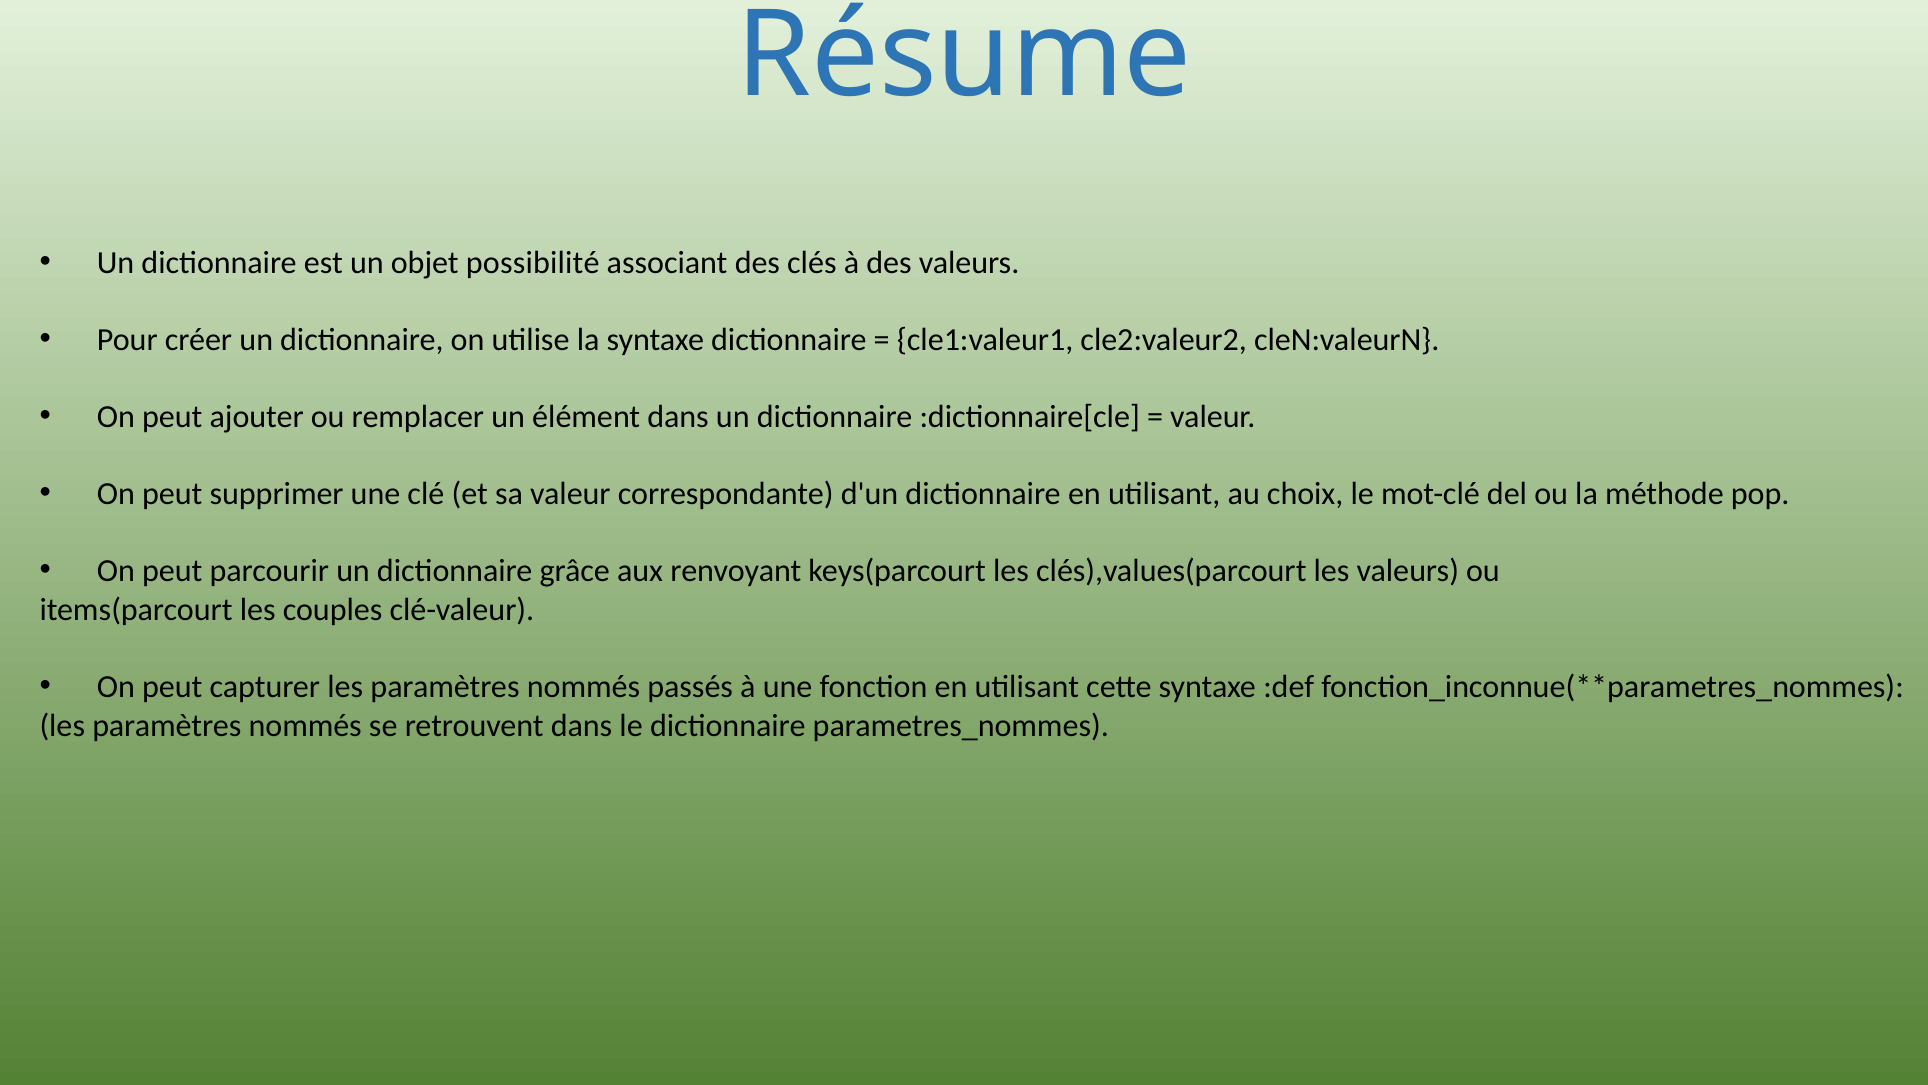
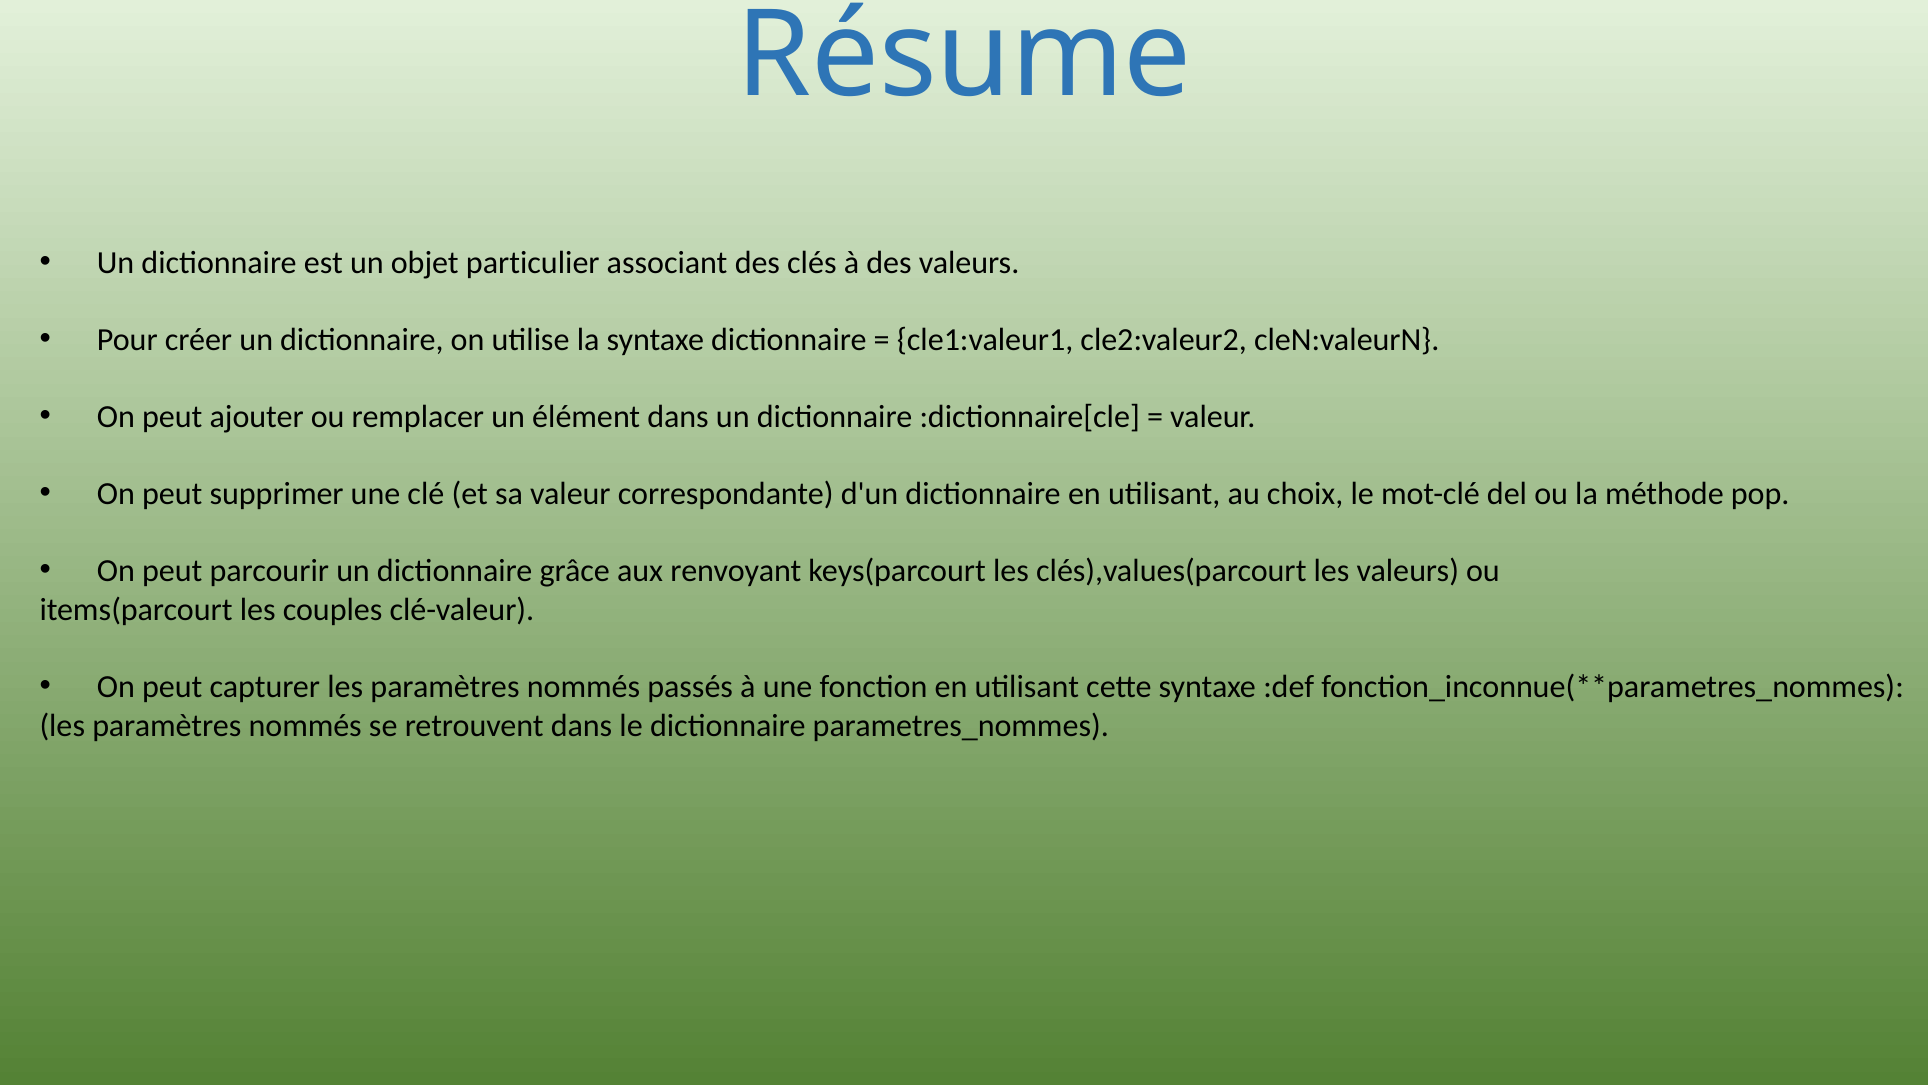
possibilité: possibilité -> particulier (533, 263)
